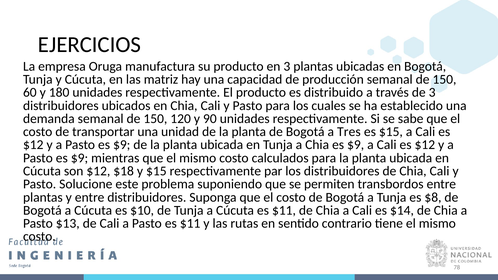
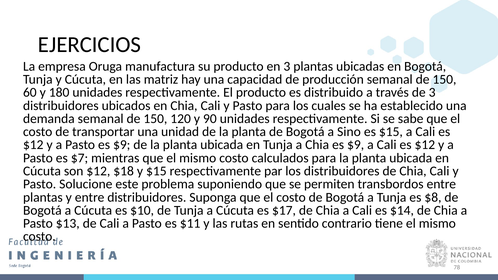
Tres: Tres -> Sino (349, 132)
$9: $9 -> $7 (79, 158)
Cúcuta es $11: $11 -> $17 (284, 210)
